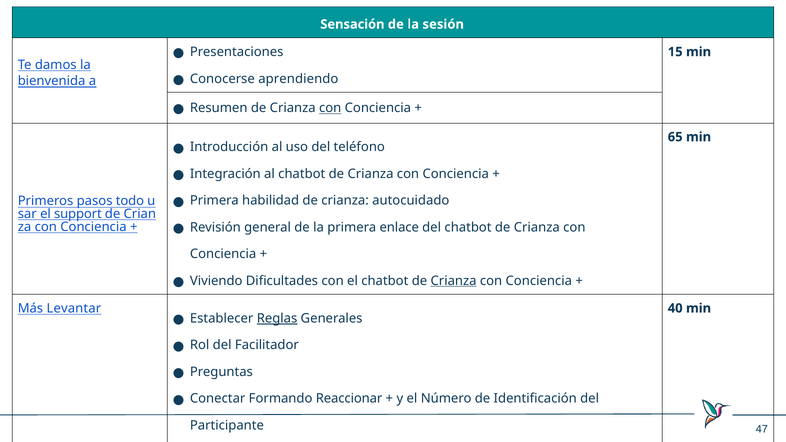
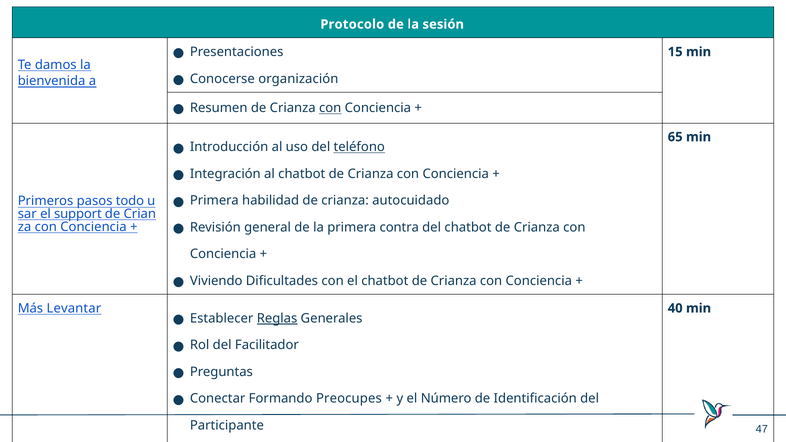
Sensación: Sensación -> Protocolo (352, 24)
aprendiendo: aprendiendo -> organización (298, 79)
teléfono underline: none -> present (359, 147)
enlace: enlace -> contra (399, 227)
Crianza underline: present -> none (454, 281)
Reaccionar: Reaccionar -> Preocupes (349, 399)
